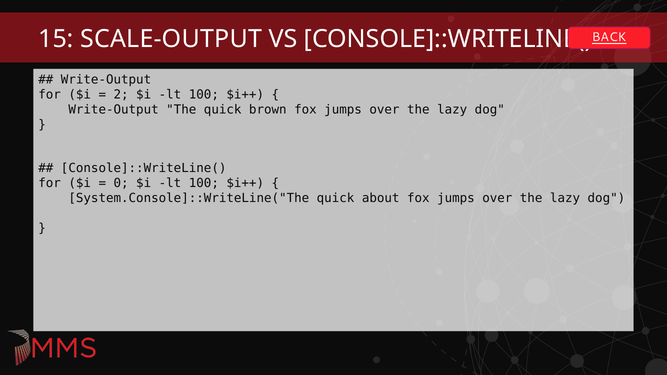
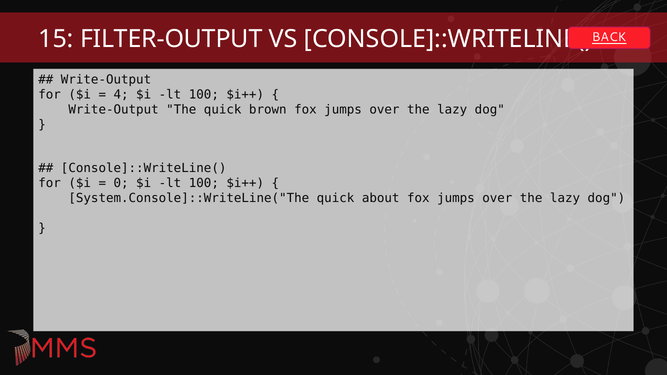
SCALE-OUTPUT: SCALE-OUTPUT -> FILTER-OUTPUT (171, 39)
2: 2 -> 4 (121, 95)
